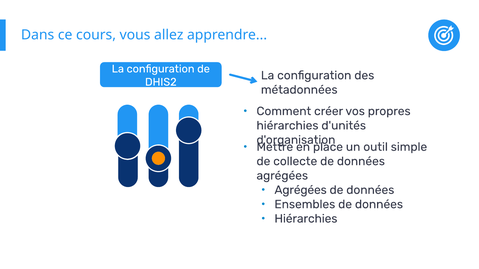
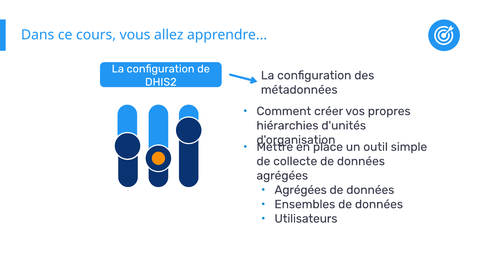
Hiérarchies: Hiérarchies -> Utilisateurs (306, 219)
